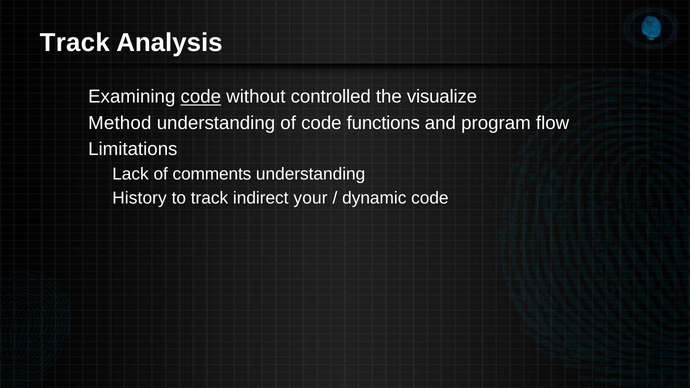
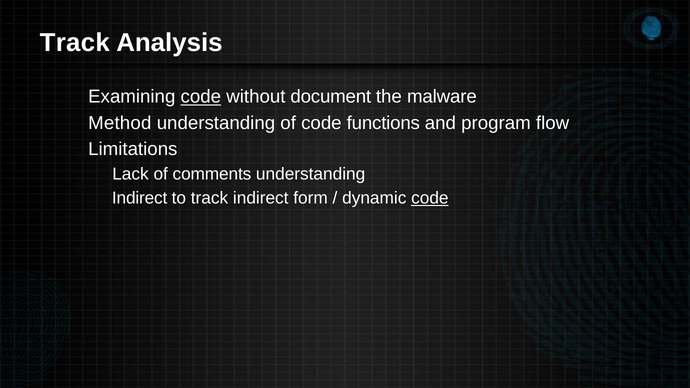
controlled: controlled -> document (331, 97)
visualize: visualize -> malware (442, 97)
History: History -> Indirect (140, 198)
your: your -> form (311, 198)
code underline: none -> present (430, 198)
